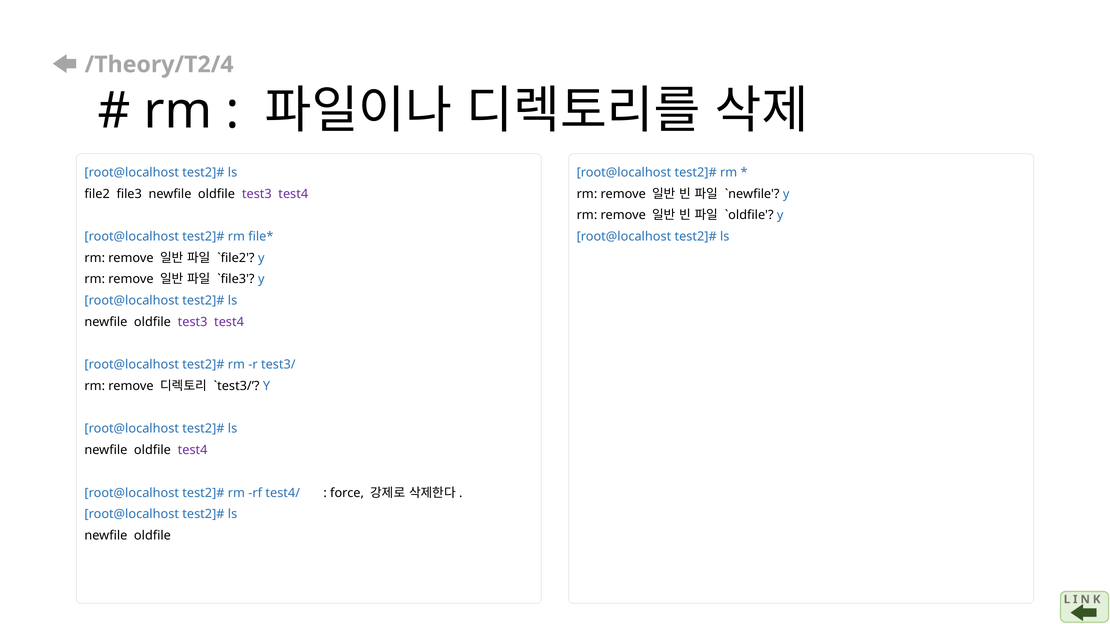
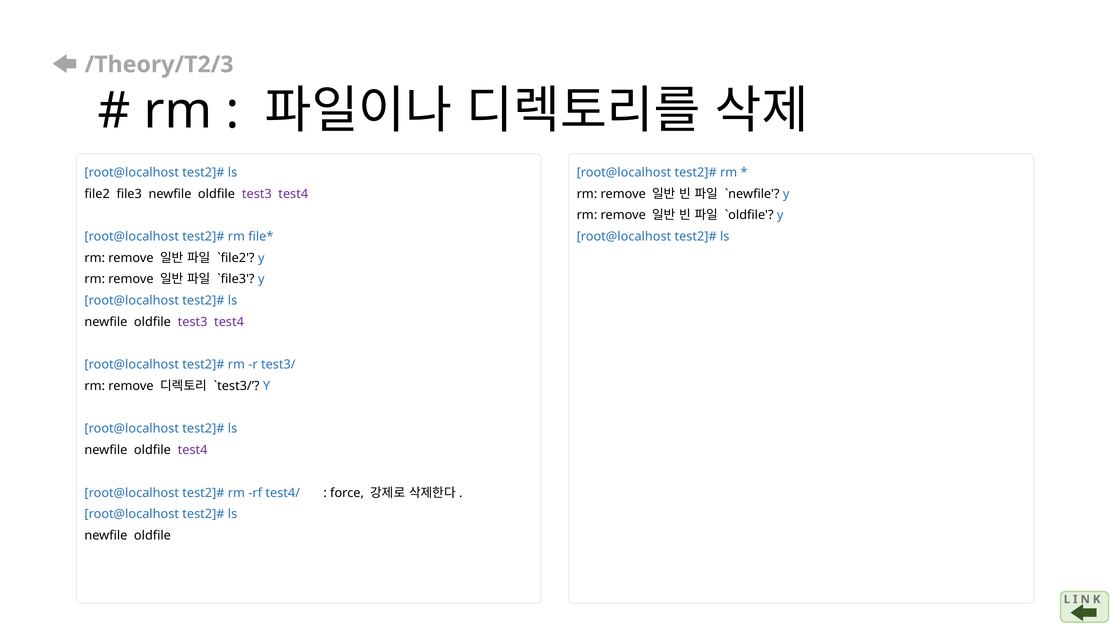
/Theory/T2/4: /Theory/T2/4 -> /Theory/T2/3 (159, 65)
